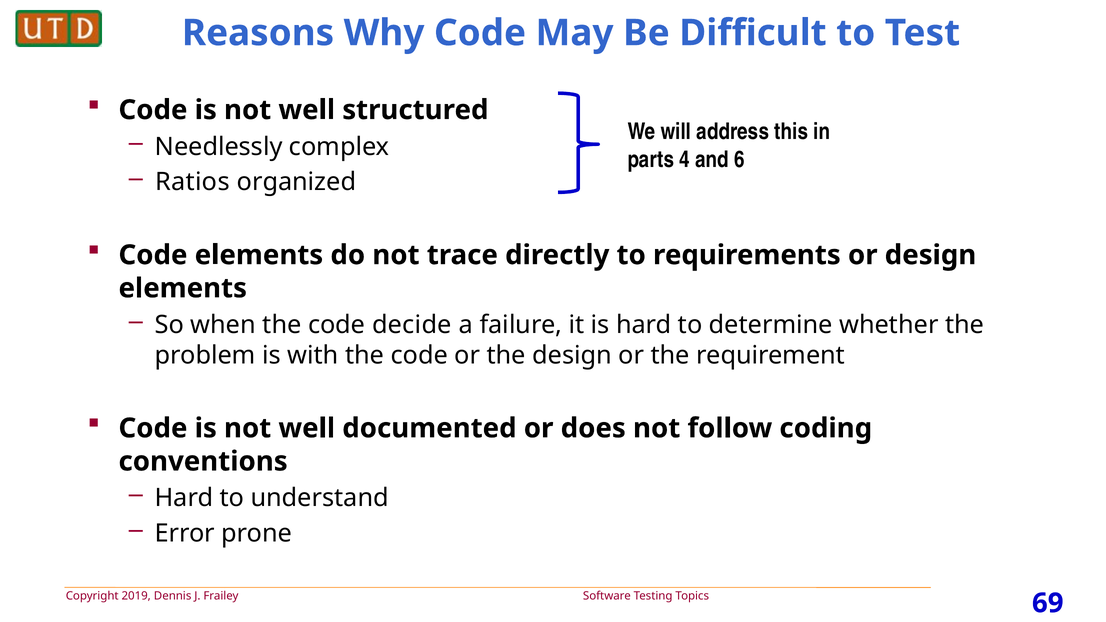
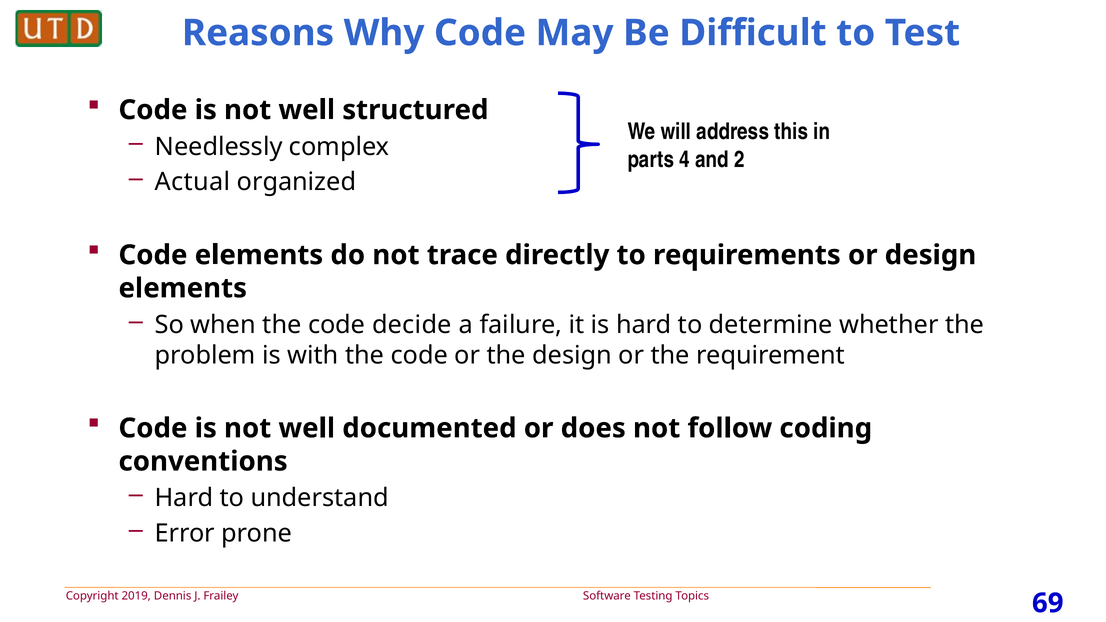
6: 6 -> 2 (739, 160)
Ratios: Ratios -> Actual (192, 182)
